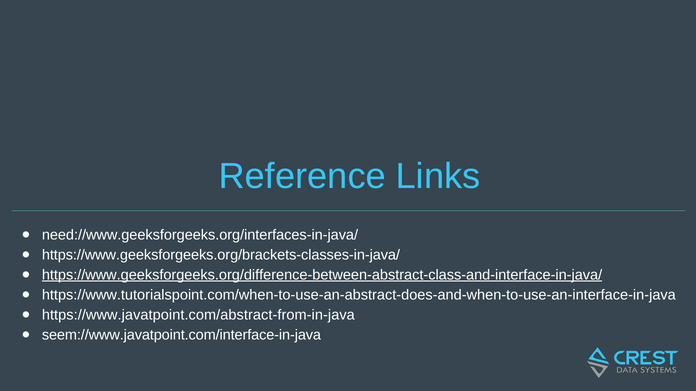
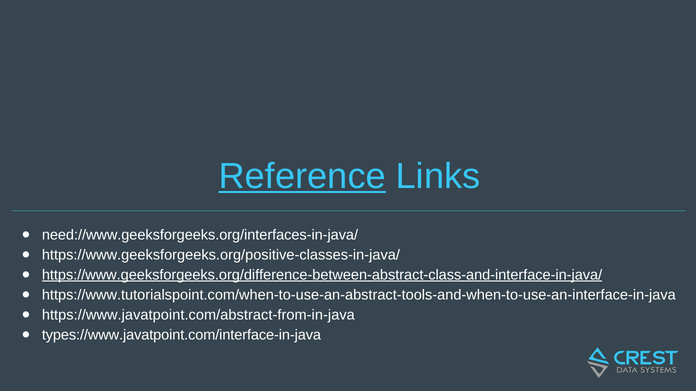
Reference underline: none -> present (302, 177)
https://www.geeksforgeeks.org/brackets-classes-in-java/: https://www.geeksforgeeks.org/brackets-classes-in-java/ -> https://www.geeksforgeeks.org/positive-classes-in-java/ (221, 255)
https://www.tutorialspoint.com/when-to-use-an-abstract-does-and-when-to-use-an-interface-in-java: https://www.tutorialspoint.com/when-to-use-an-abstract-does-and-when-to-use-an-interface-in-java -> https://www.tutorialspoint.com/when-to-use-an-abstract-tools-and-when-to-use-an-interface-in-java (359, 295)
seem://www.javatpoint.com/interface-in-java: seem://www.javatpoint.com/interface-in-java -> types://www.javatpoint.com/interface-in-java (181, 335)
